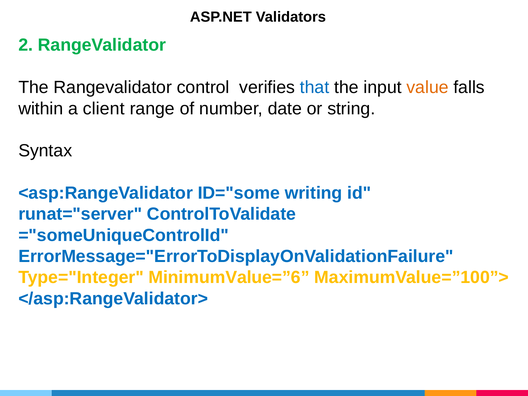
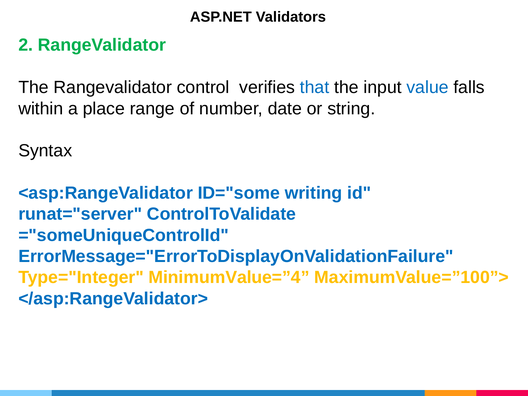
value colour: orange -> blue (428, 87)
client: client -> place (104, 109)
MinimumValue=”6: MinimumValue=”6 -> MinimumValue=”4 (229, 278)
